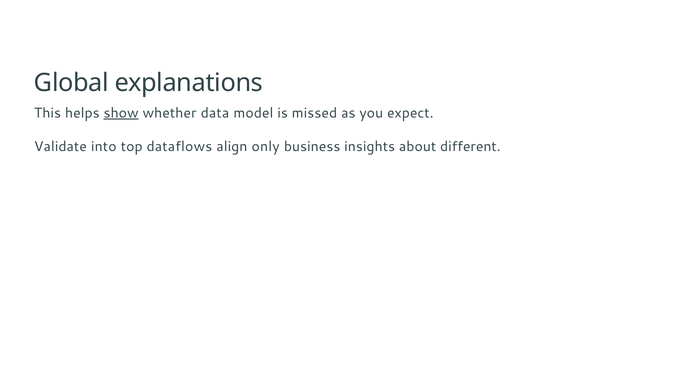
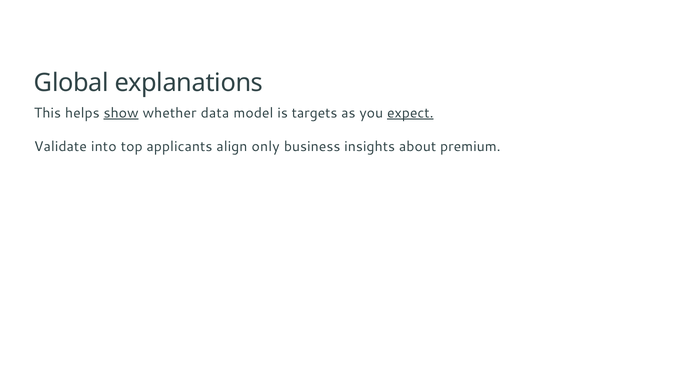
missed: missed -> targets (315, 113)
expect underline: none -> present (410, 113)
dataflows: dataflows -> applicants (179, 147)
different: different -> premium (470, 147)
